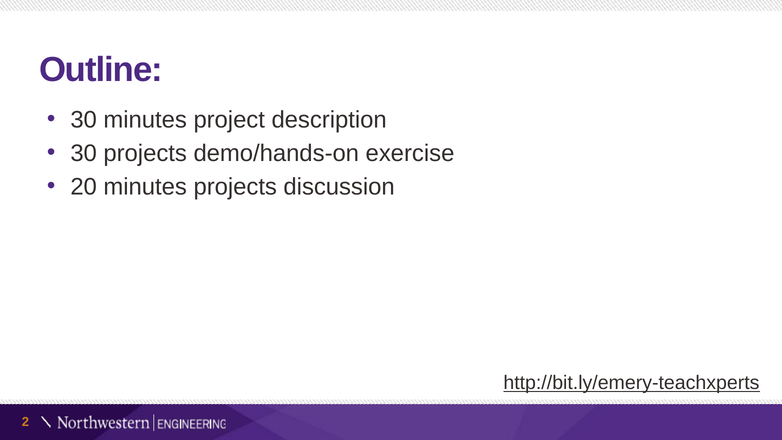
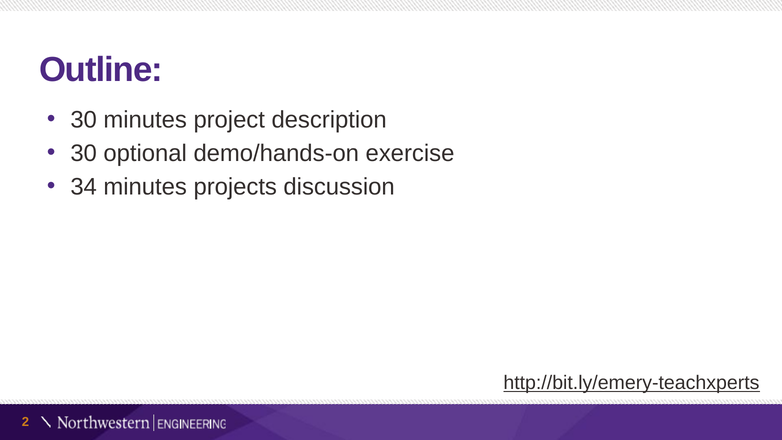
30 projects: projects -> optional (145, 153)
20: 20 -> 34 (84, 187)
